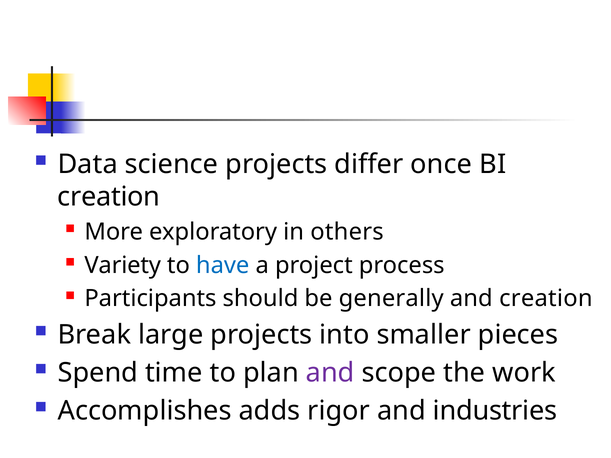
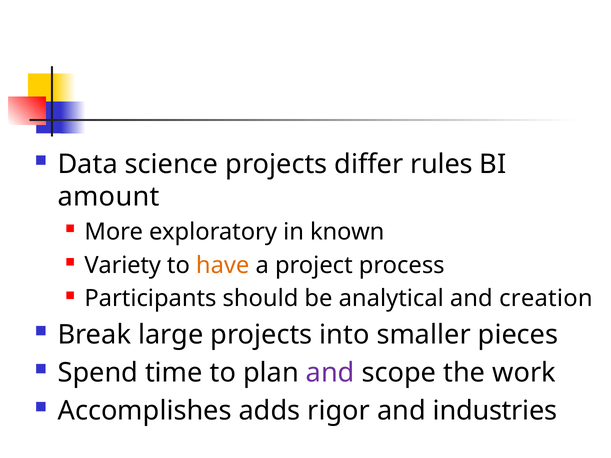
once: once -> rules (441, 164)
creation: creation -> amount (109, 197)
others: others -> known (347, 232)
have colour: blue -> orange (223, 265)
generally: generally -> analytical (391, 299)
